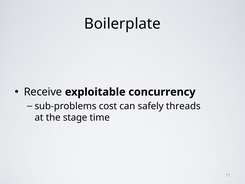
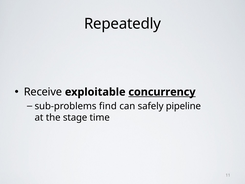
Boilerplate: Boilerplate -> Repeatedly (123, 24)
concurrency underline: none -> present (162, 92)
cost: cost -> find (108, 106)
threads: threads -> pipeline (183, 106)
